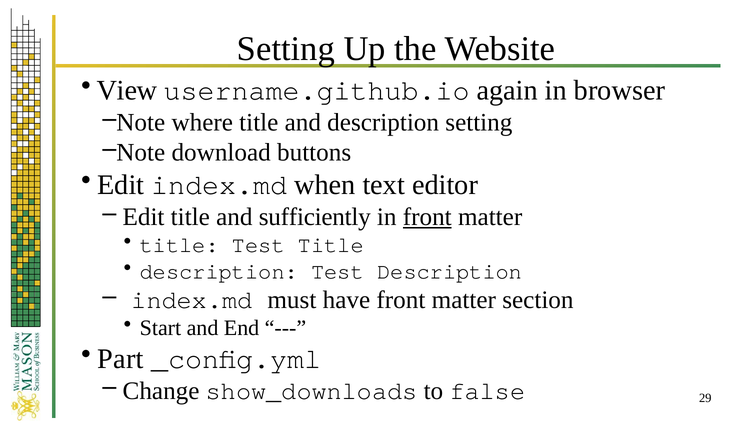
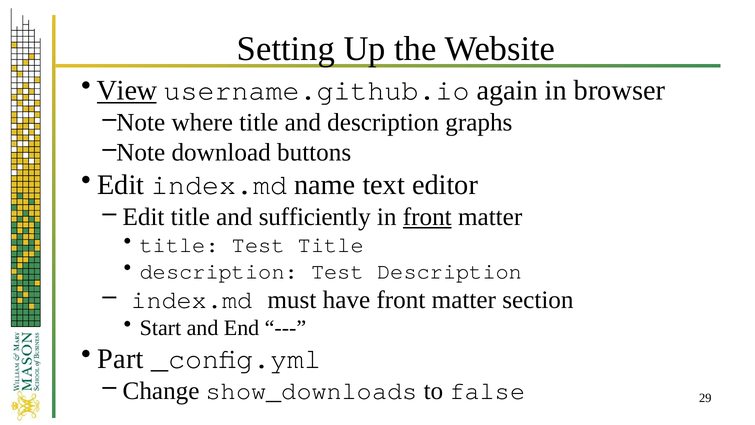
View underline: none -> present (127, 90)
description setting: setting -> graphs (479, 122)
when: when -> name (325, 185)
